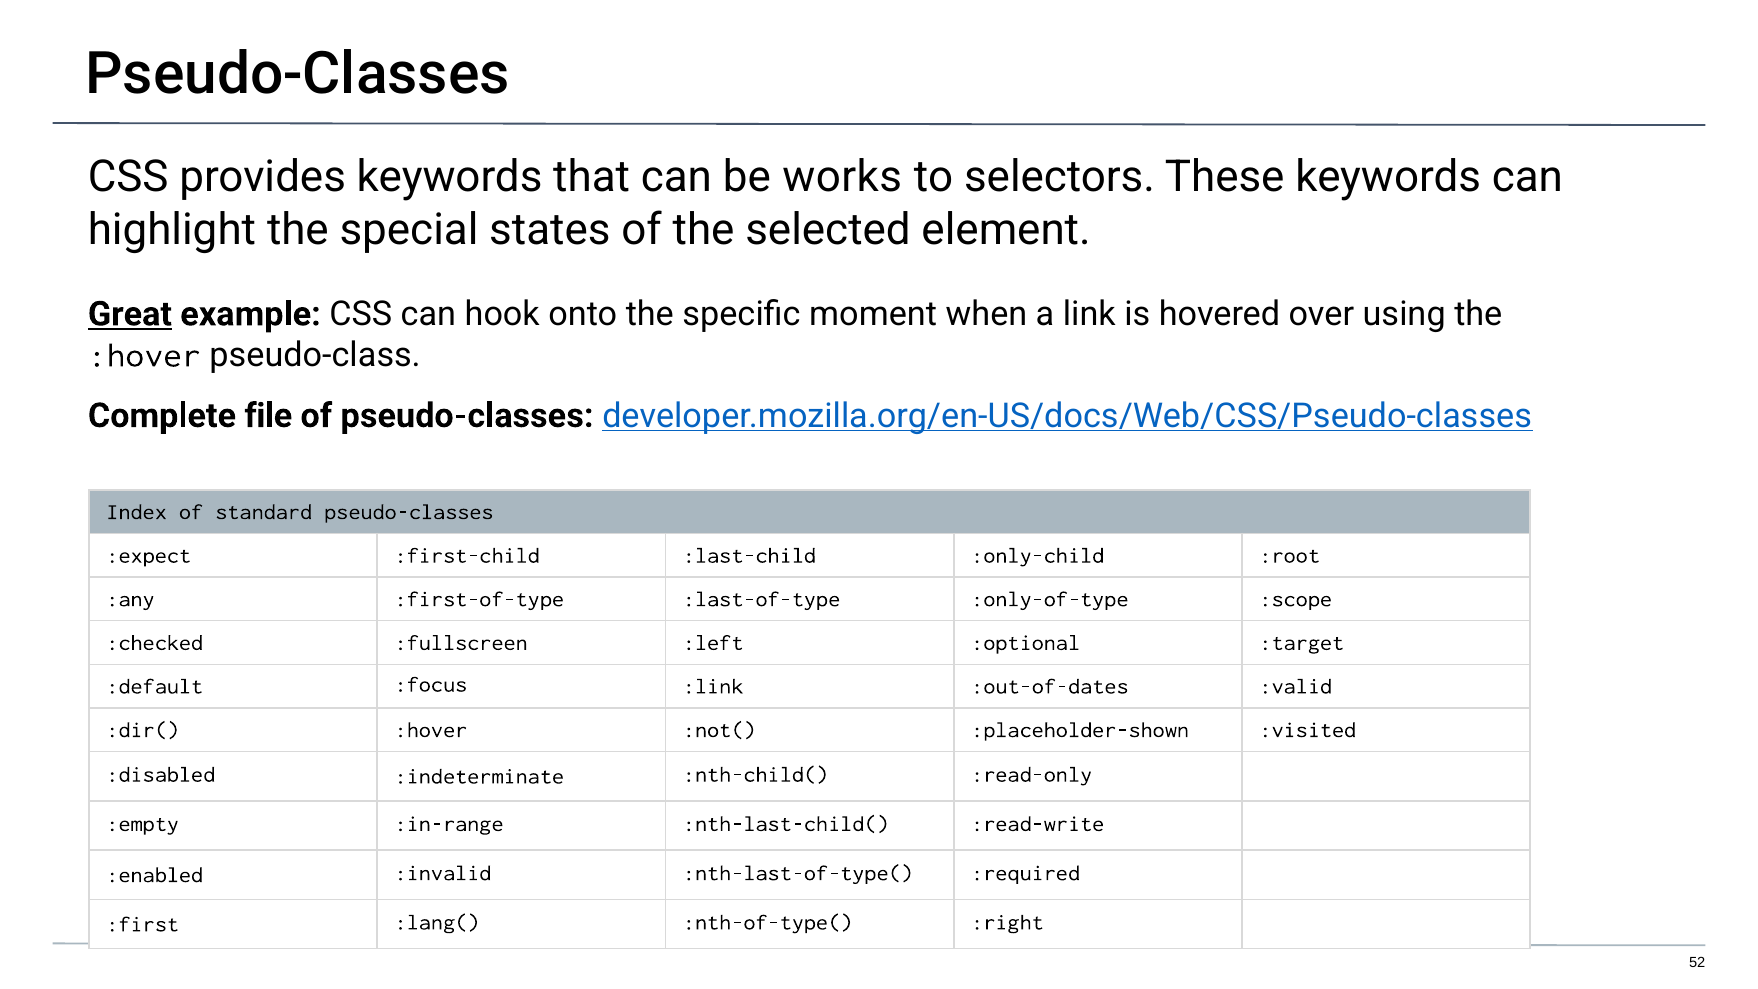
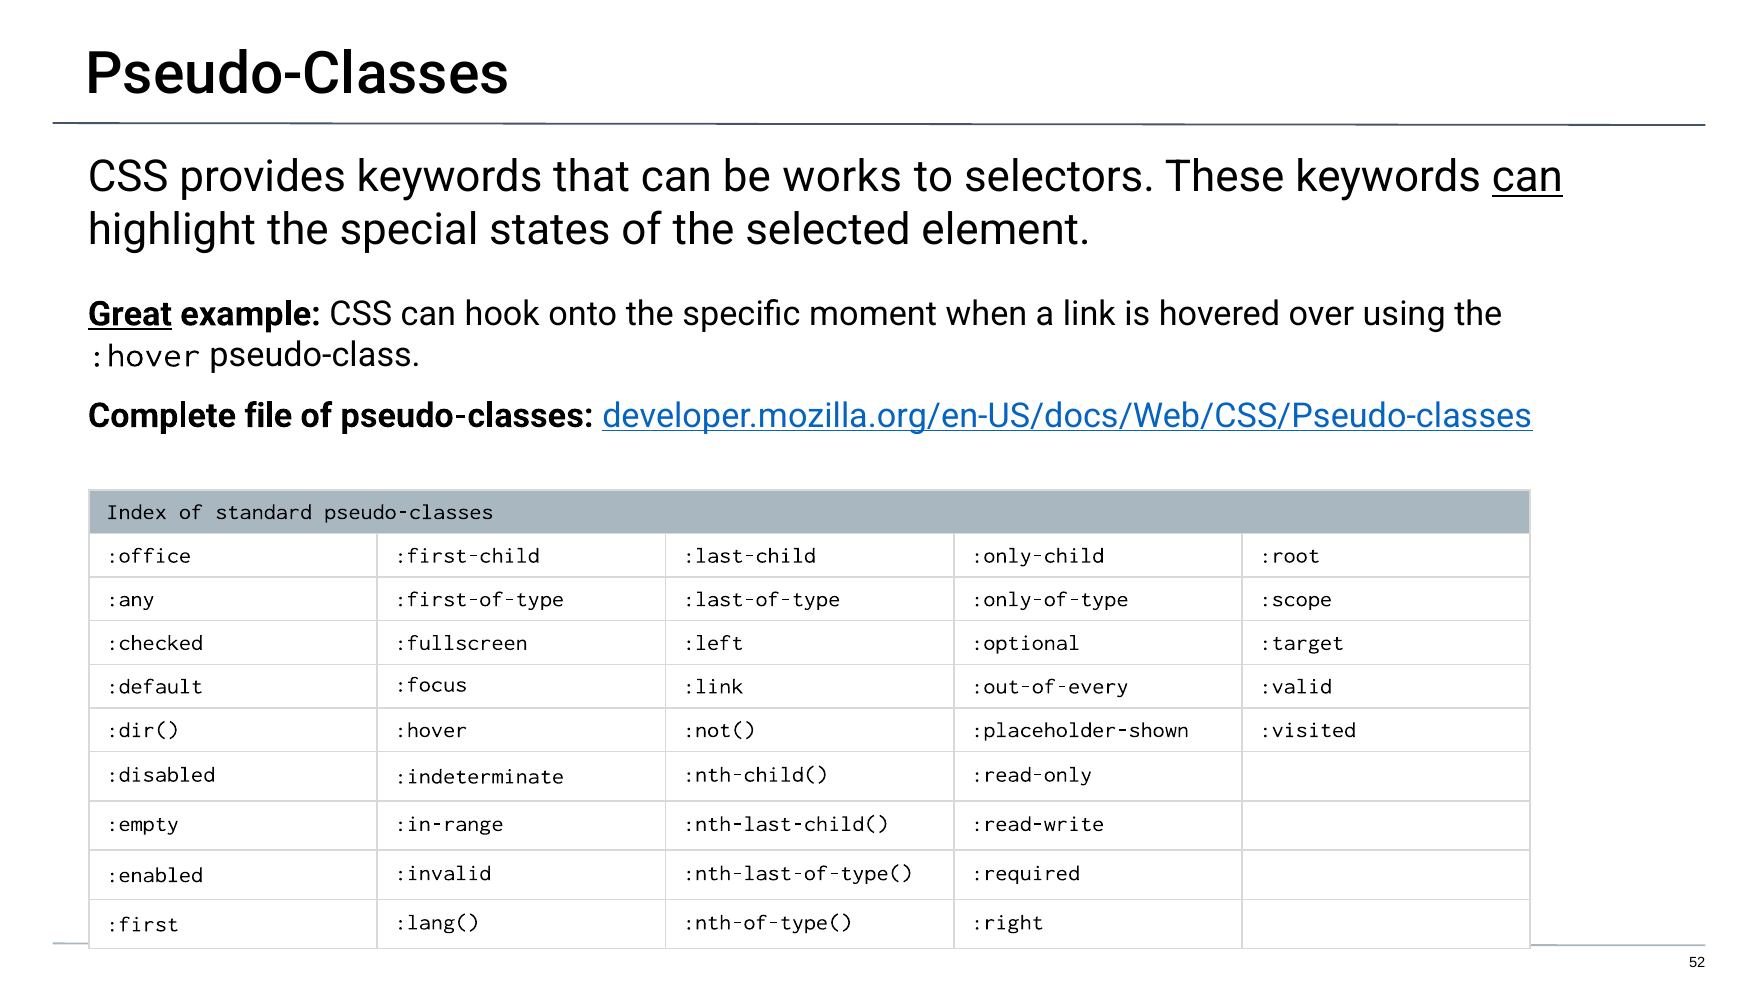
can underline: none -> present (1527, 177)
:expect: :expect -> :office (149, 555)
:out-of-dates: :out-of-dates -> :out-of-every (1050, 686)
